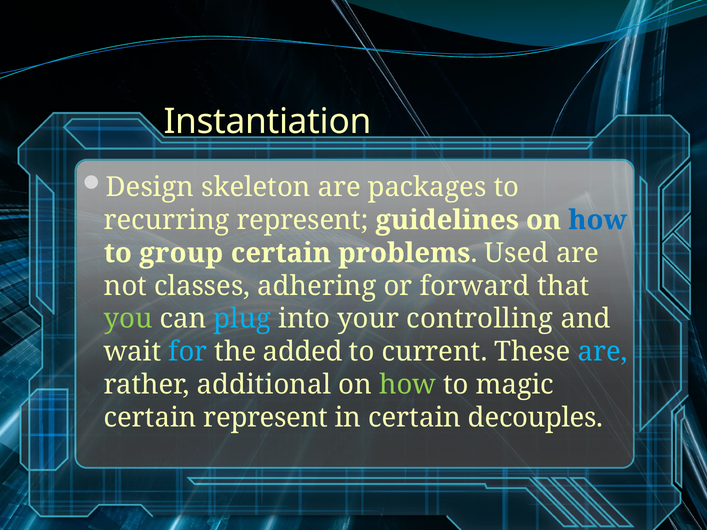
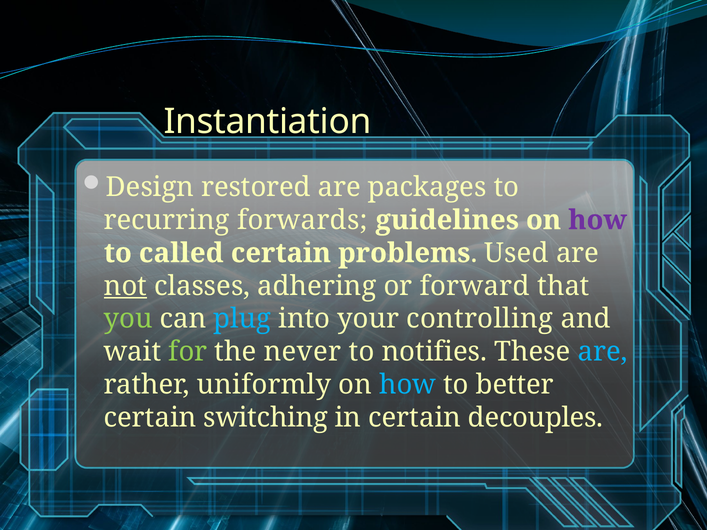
skeleton: skeleton -> restored (256, 187)
recurring represent: represent -> forwards (302, 220)
how colour: blue -> purple (598, 220)
group: group -> called (181, 253)
not underline: none -> present (125, 286)
for colour: light blue -> light green (188, 352)
added: added -> never (302, 352)
current: current -> notifies (434, 352)
additional: additional -> uniformly (264, 385)
how colour: light green -> light blue (408, 385)
magic: magic -> better (515, 385)
certain represent: represent -> switching (266, 418)
